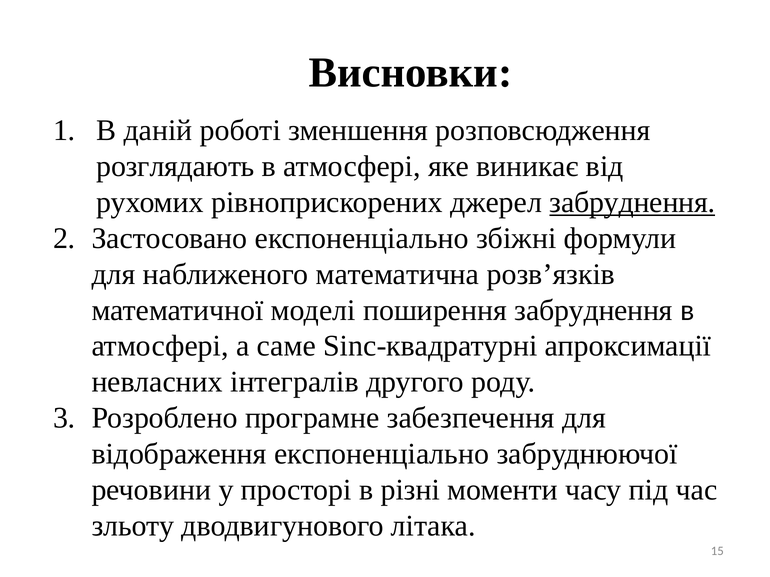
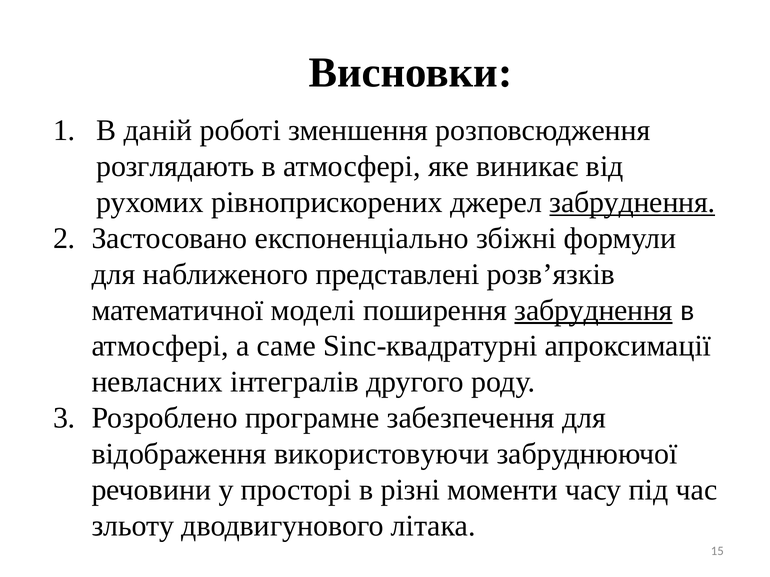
математична: математична -> представлені (398, 274)
забруднення underline: none -> present (594, 310)
відображення експоненціально: експоненціально -> використовуючи (382, 454)
